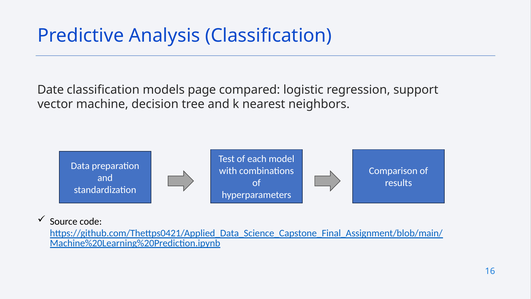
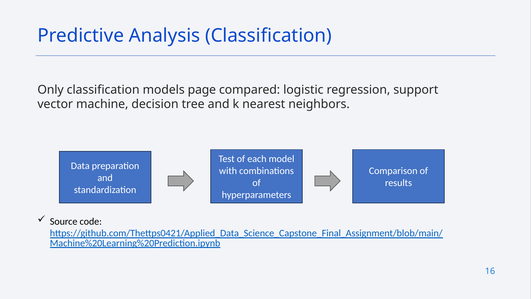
Date: Date -> Only (51, 90)
